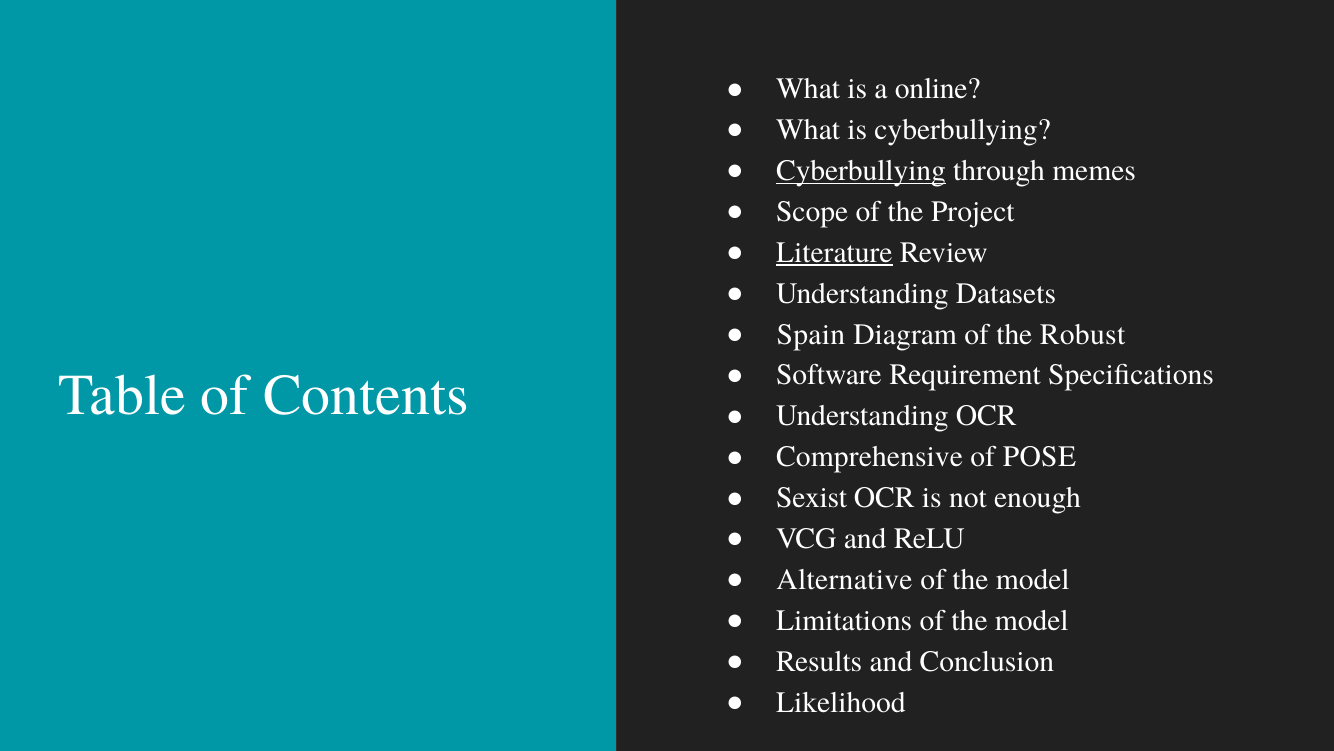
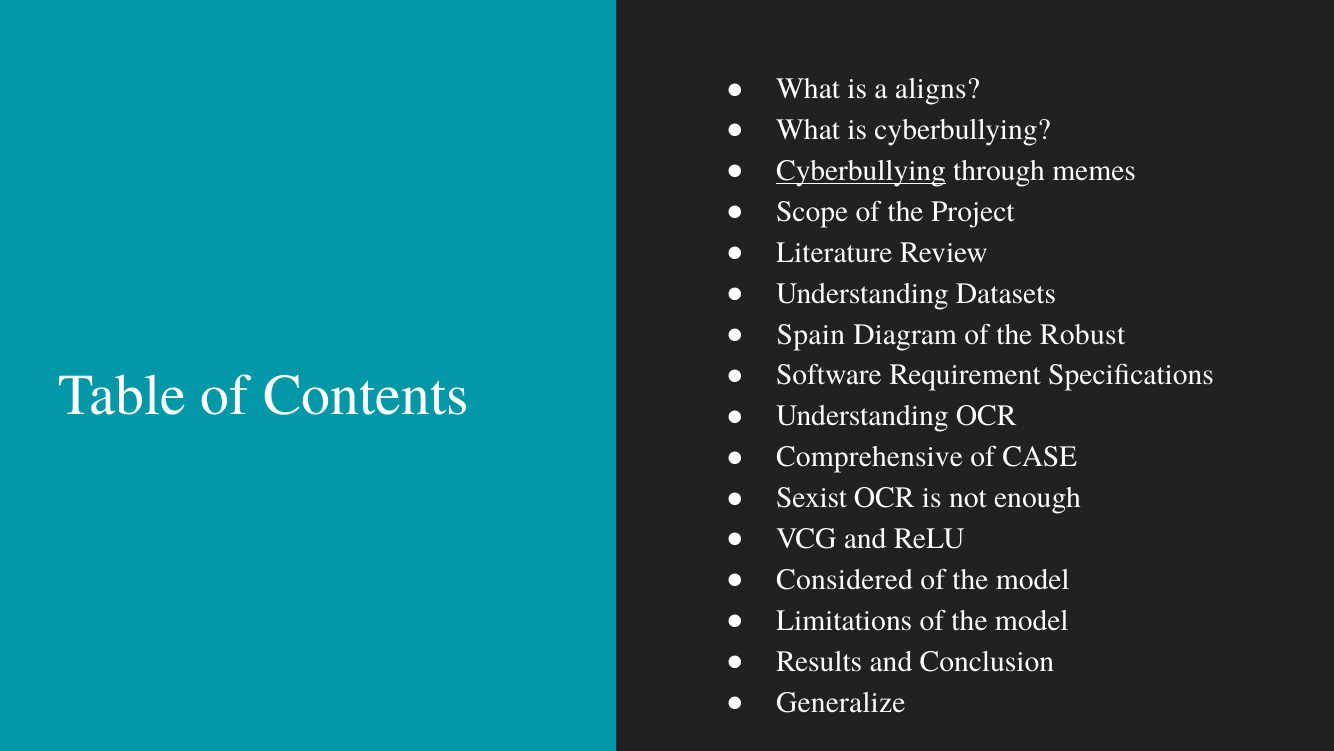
online: online -> aligns (937, 89)
Literature underline: present -> none (834, 252)
POSE: POSE -> CASE (1040, 457)
Alternative: Alternative -> Considered (845, 579)
Likelihood: Likelihood -> Generalize (841, 702)
